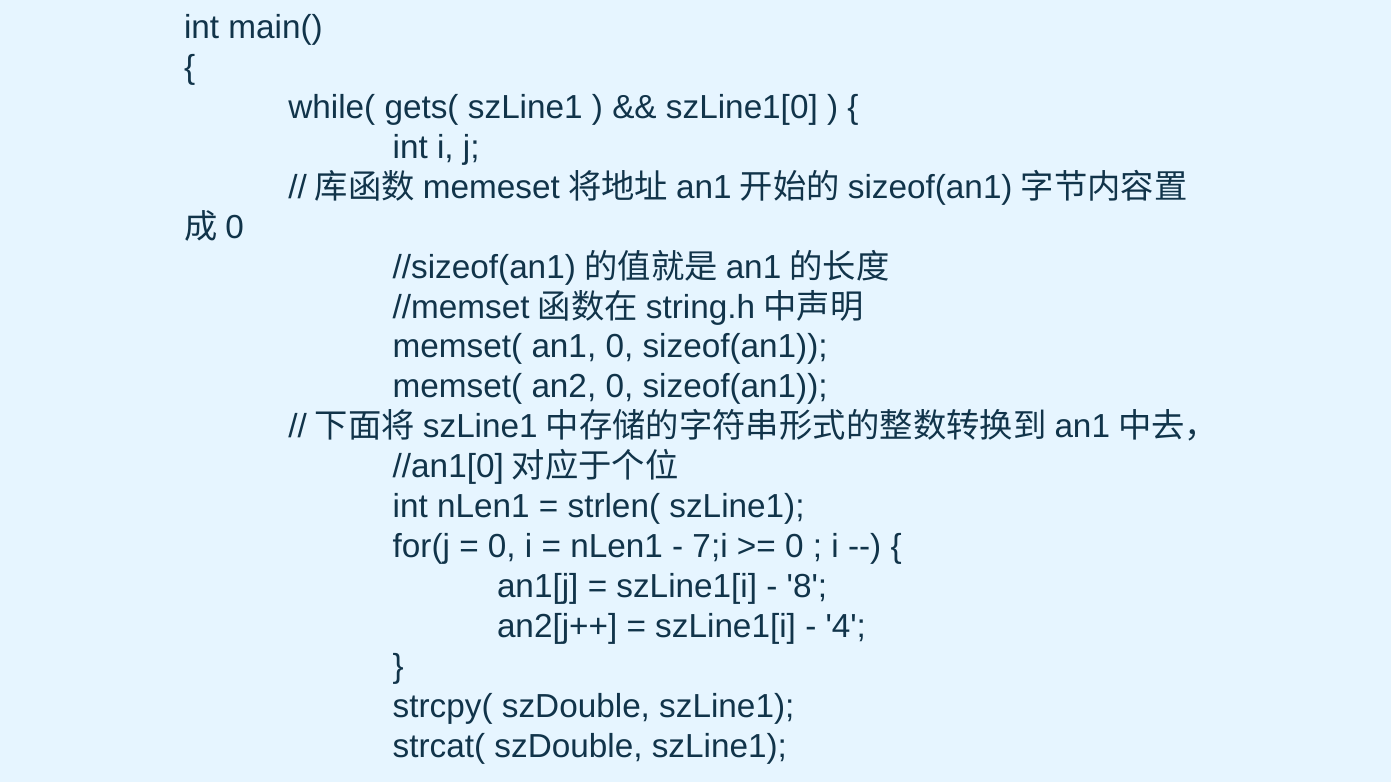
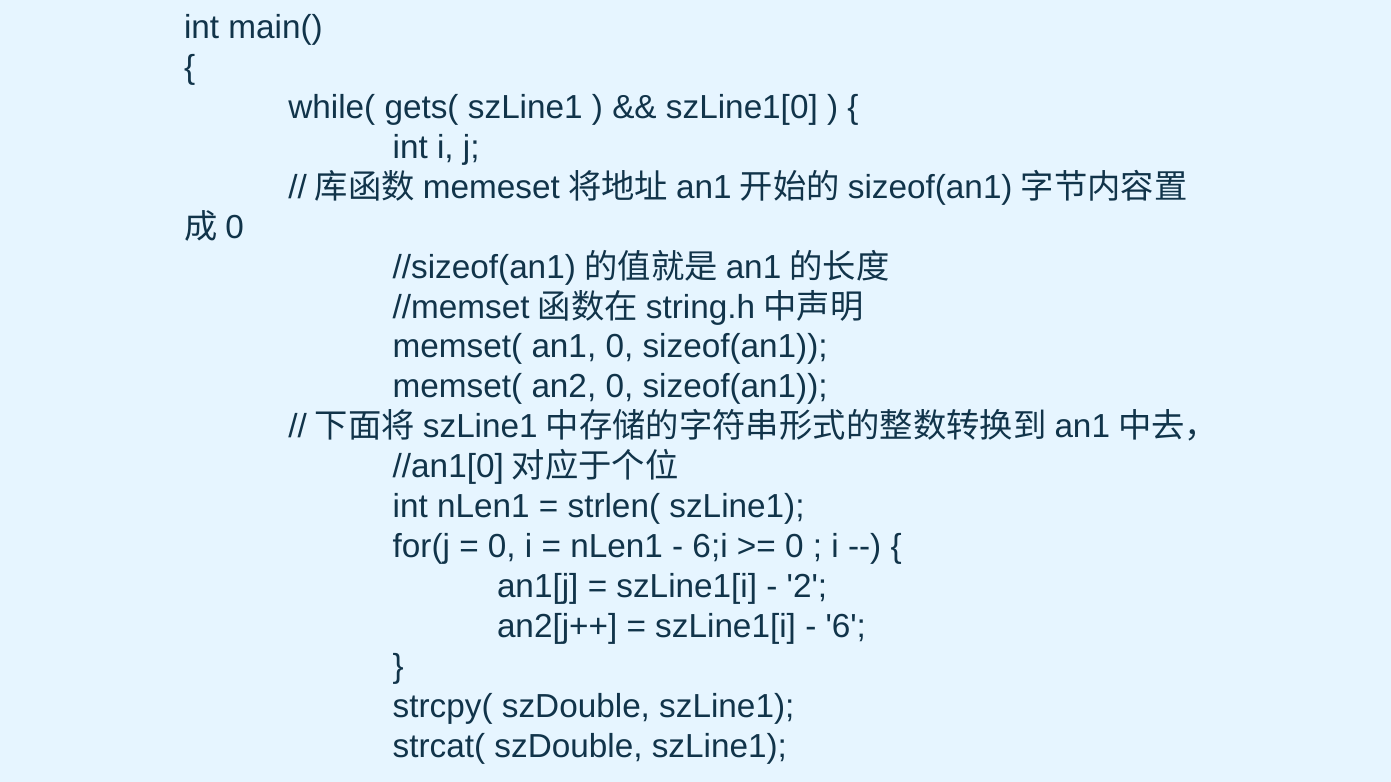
7;i: 7;i -> 6;i (710, 547)
8: 8 -> 2 (807, 587)
4: 4 -> 6 (846, 627)
